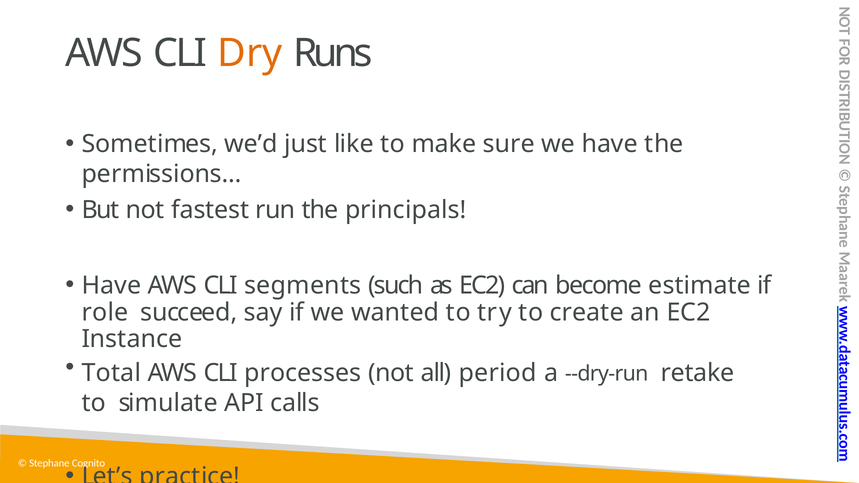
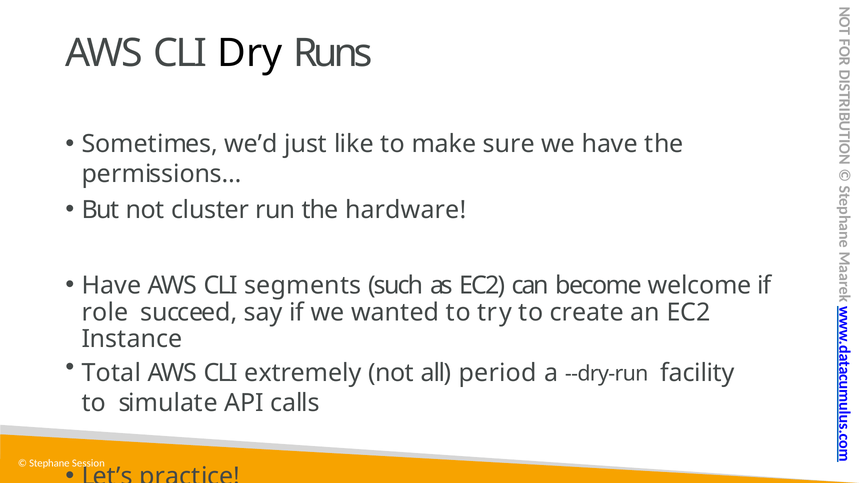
Dry colour: orange -> black (250, 53)
fastest: fastest -> cluster (210, 210)
principals: principals -> hardware (406, 210)
estimate: estimate -> welcome (700, 286)
processes: processes -> extremely (303, 373)
retake: retake -> facility (697, 373)
Cognito: Cognito -> Session (88, 463)
